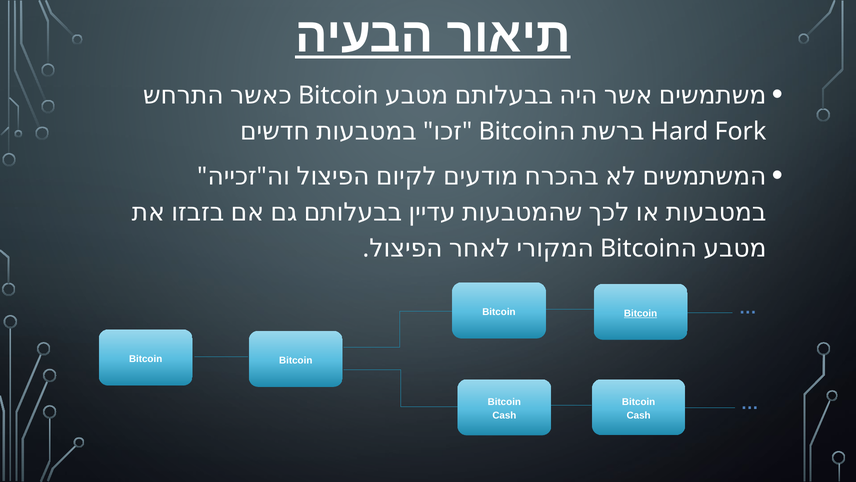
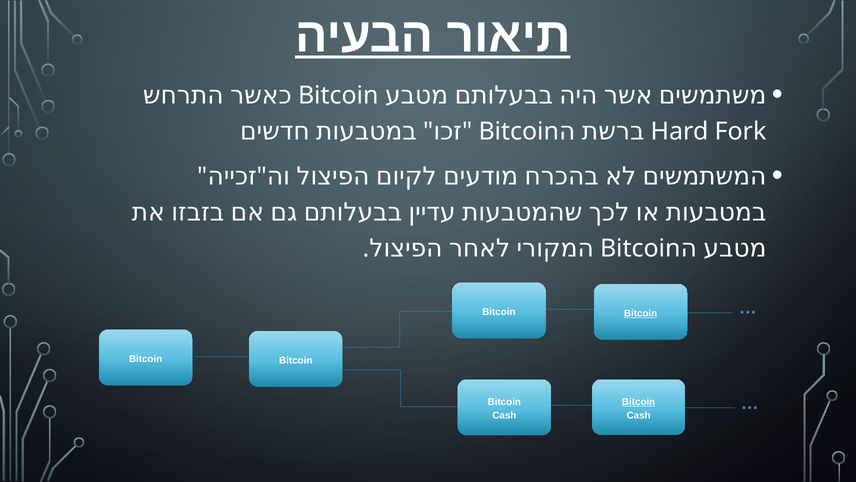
Bitcoin underline: none -> present (639, 402)
